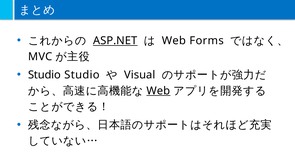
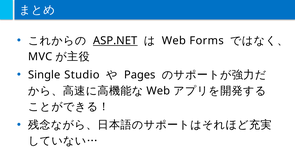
Studio: Studio -> Single (44, 75)
Visual: Visual -> Pages (140, 75)
Web underline: present -> none (158, 91)
